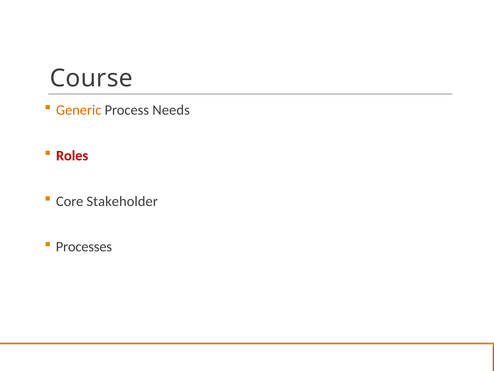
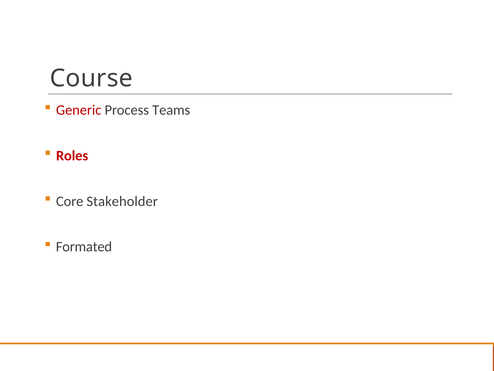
Generic colour: orange -> red (79, 110)
Needs: Needs -> Teams (171, 110)
Processes: Processes -> Formated (84, 247)
